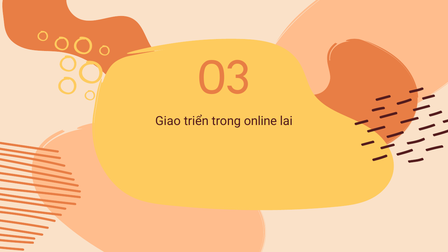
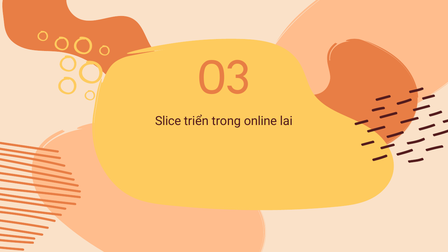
Giao: Giao -> Slice (168, 121)
